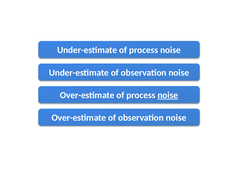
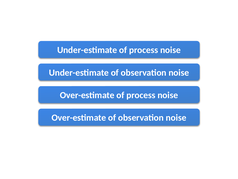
noise underline: present -> none (168, 95)
